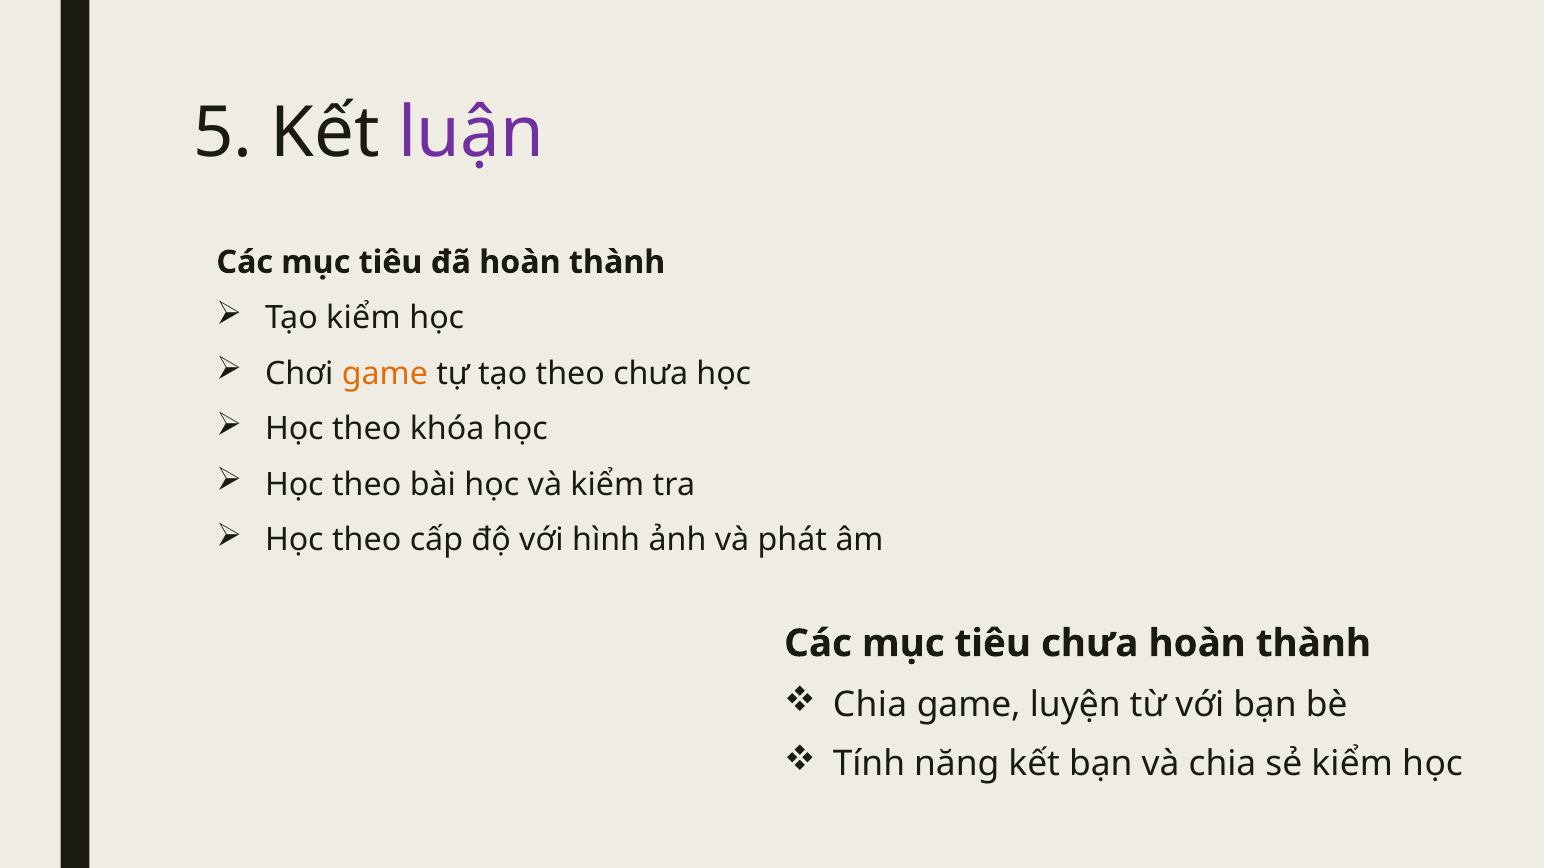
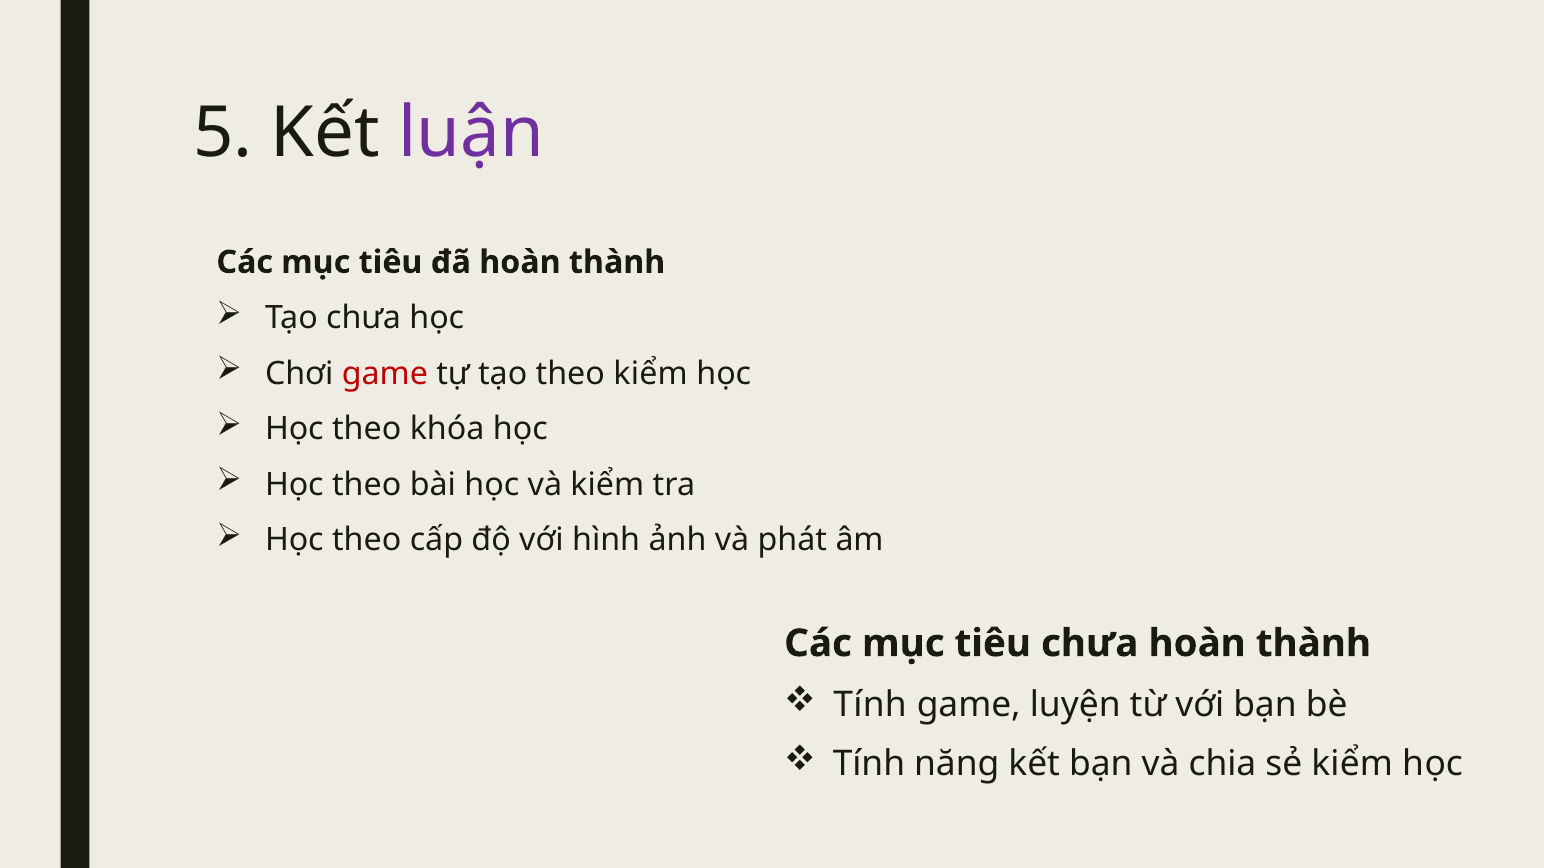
Tạo kiểm: kiểm -> chưa (364, 318)
game colour: orange -> red (385, 374)
theo chưa: chưa -> kiểm (651, 374)
Chia: Chia -> Tính (870, 705)
